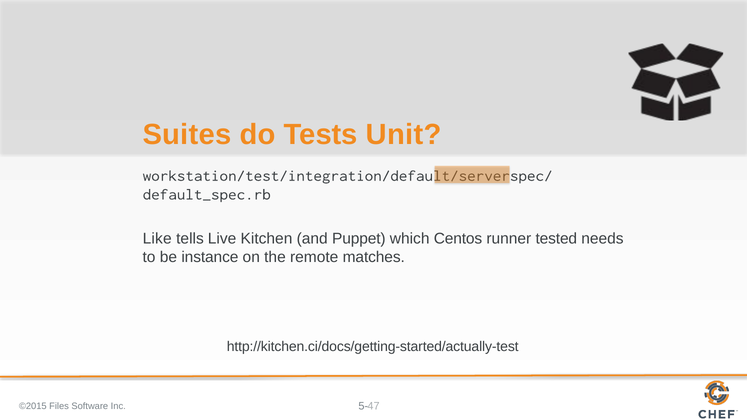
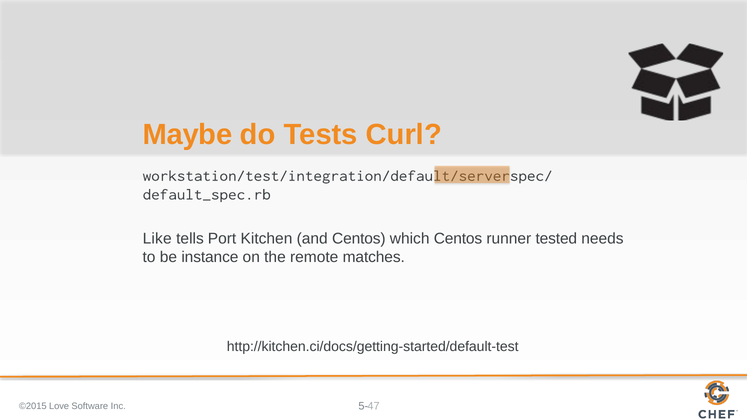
Suites: Suites -> Maybe (187, 134)
Unit: Unit -> Curl (404, 134)
Live: Live -> Port (222, 238)
and Puppet: Puppet -> Centos (359, 238)
http://kitchen.ci/docs/getting-started/actually-test: http://kitchen.ci/docs/getting-started/actually-test -> http://kitchen.ci/docs/getting-started/default-test (373, 347)
Files: Files -> Love (59, 407)
